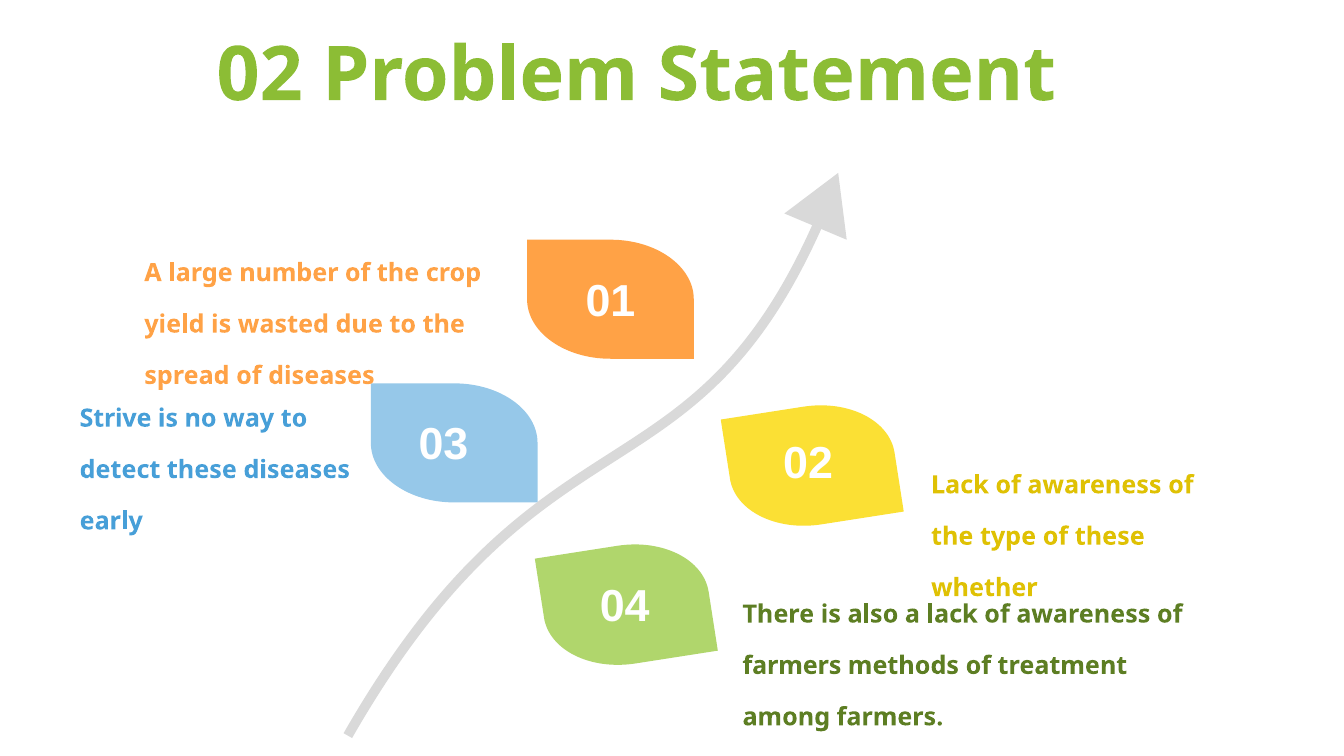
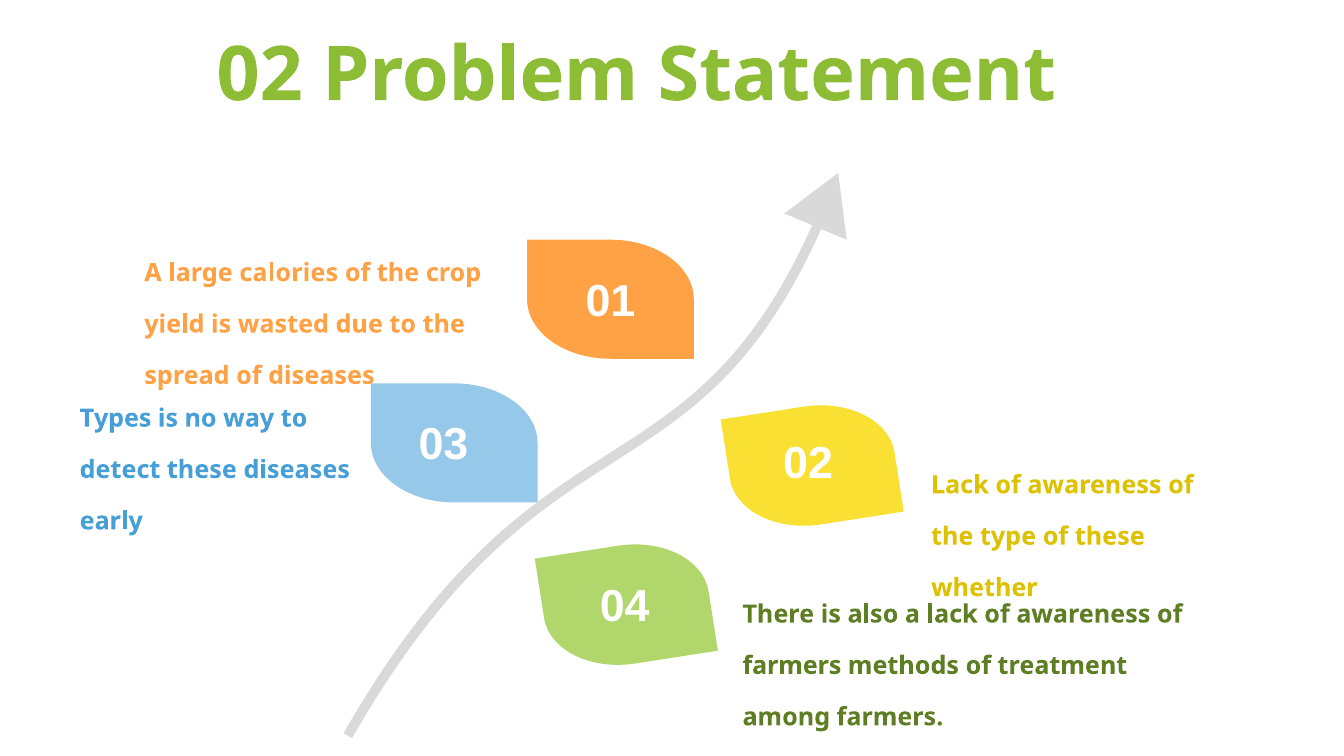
number: number -> calories (289, 273)
Strive: Strive -> Types (115, 418)
